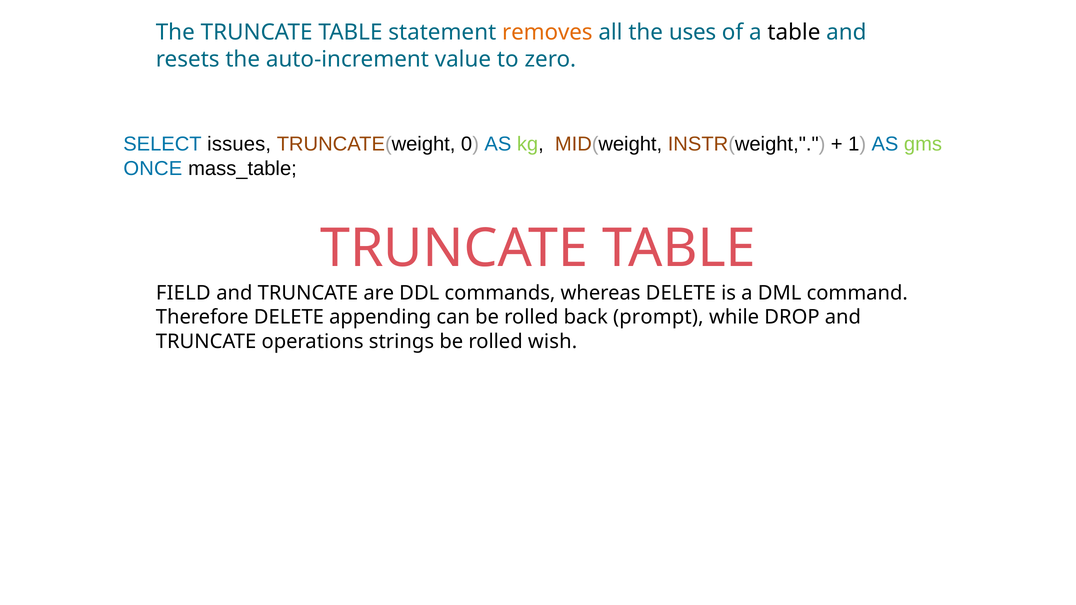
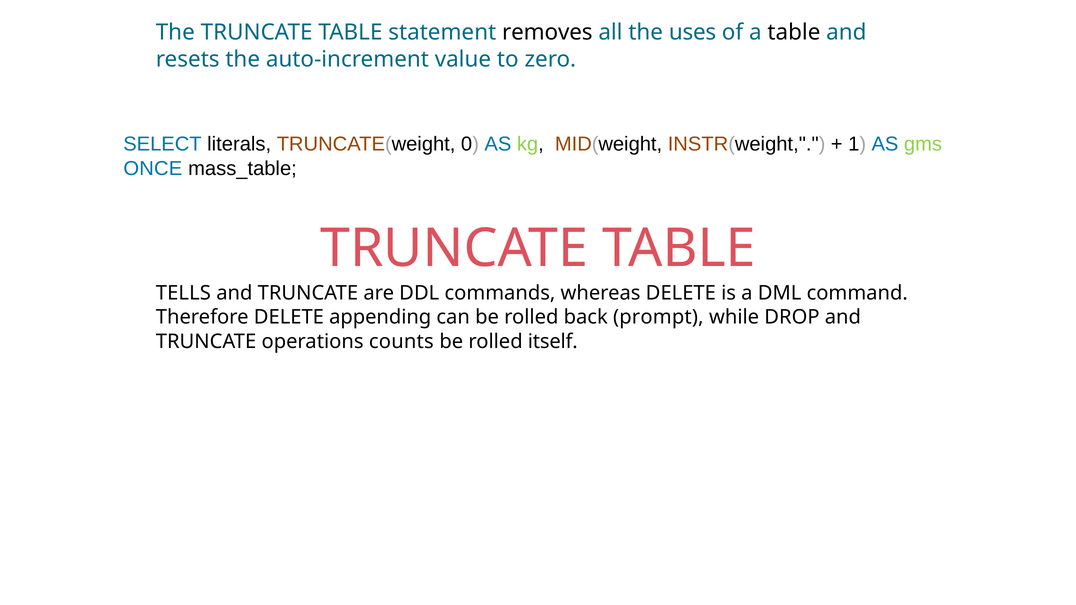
removes colour: orange -> black (547, 32)
issues: issues -> literals (239, 144)
FIELD: FIELD -> TELLS (183, 293)
strings: strings -> counts (401, 342)
wish: wish -> itself (553, 342)
